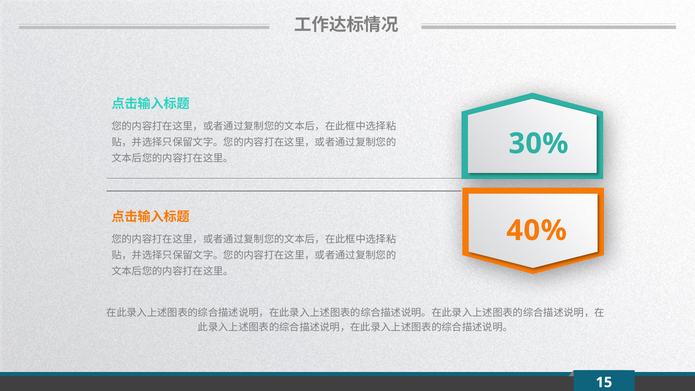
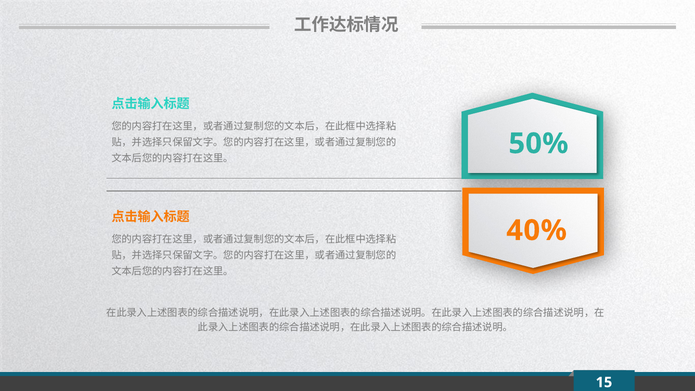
30%: 30% -> 50% (538, 144)
